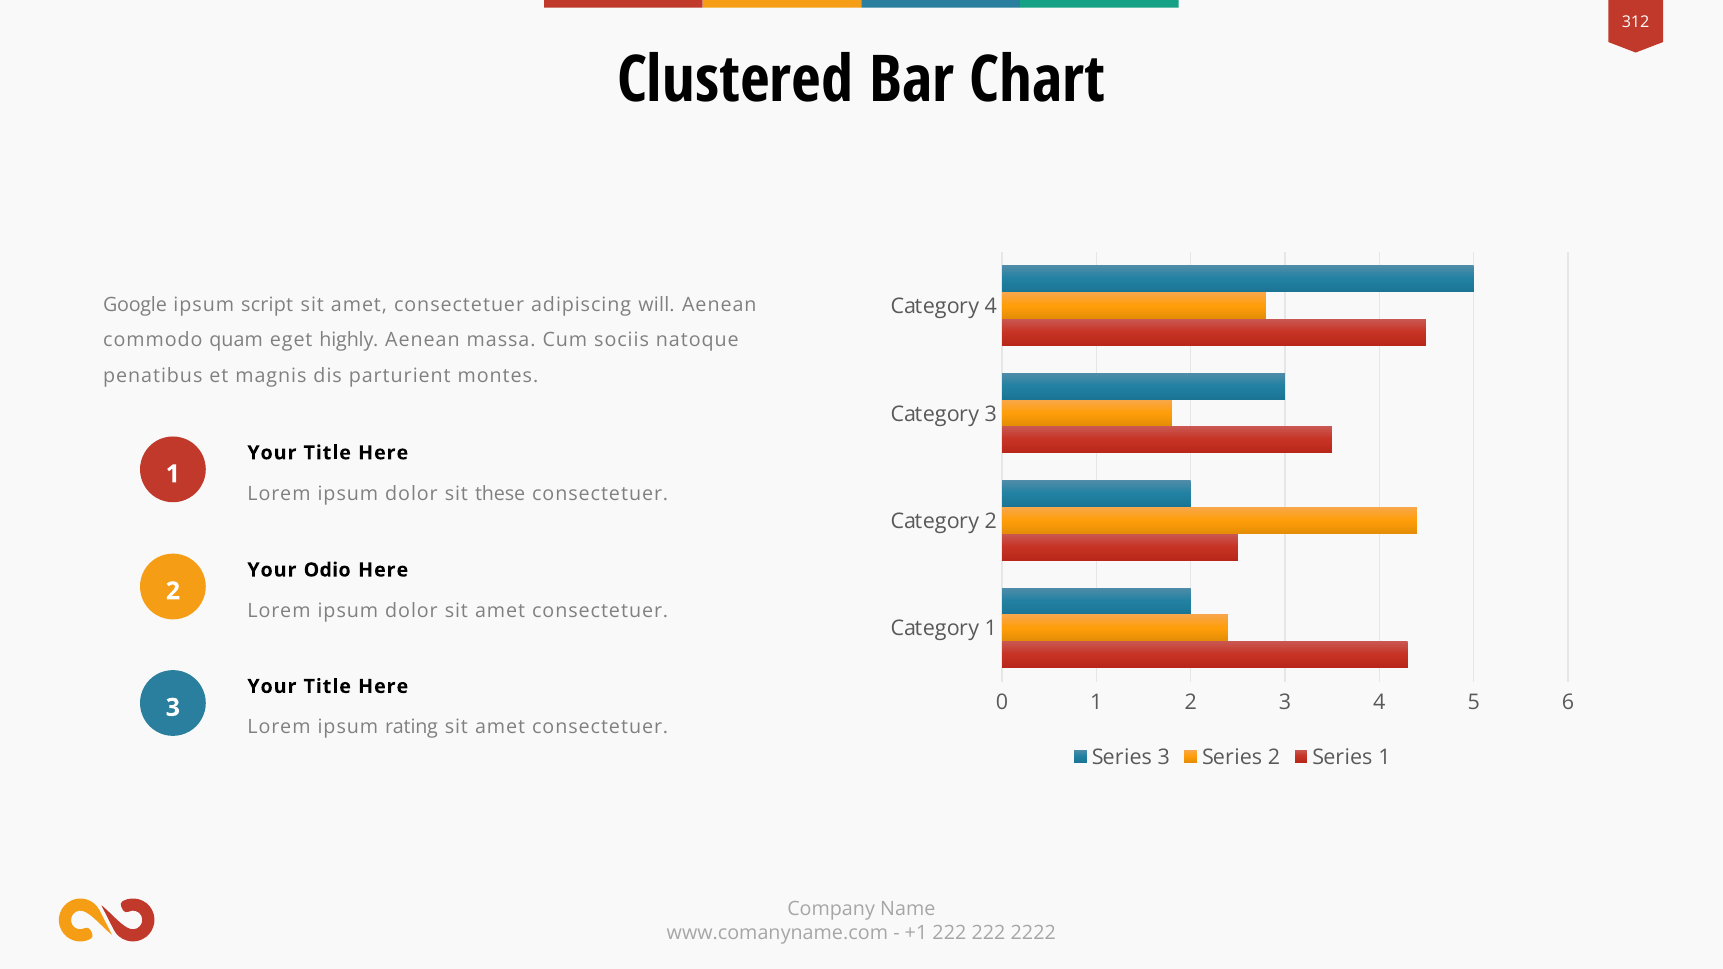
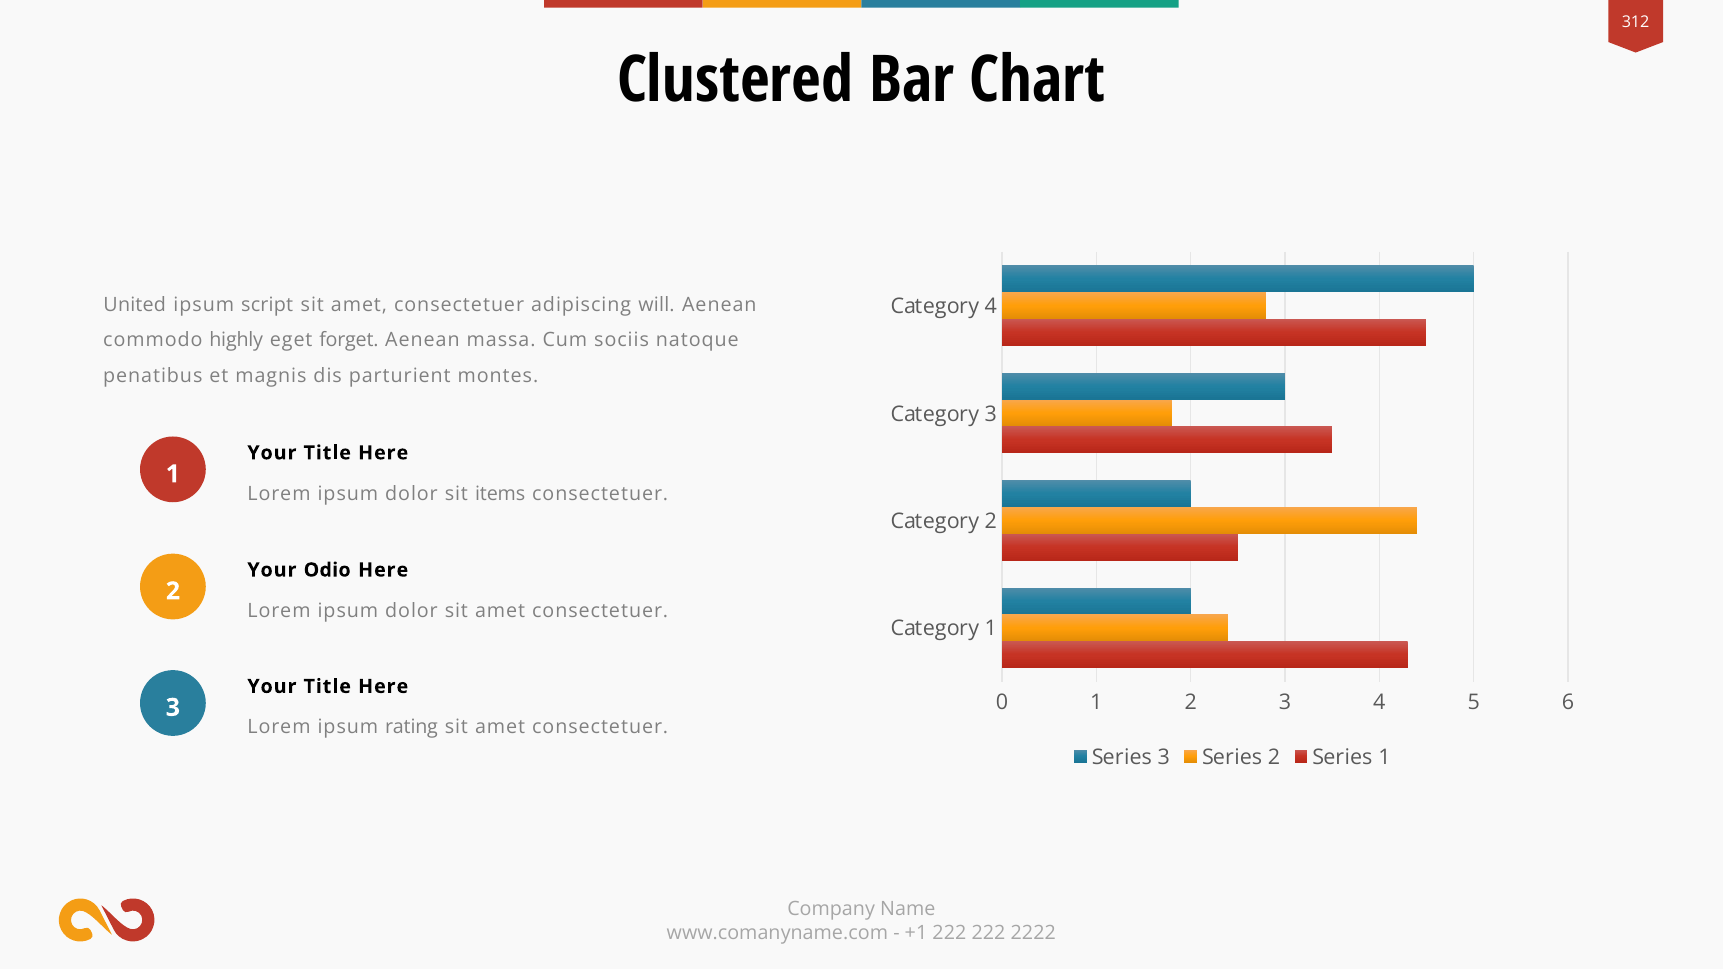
Google: Google -> United (135, 305)
quam: quam -> highly (236, 341)
highly: highly -> forget (349, 341)
these: these -> items (500, 494)
